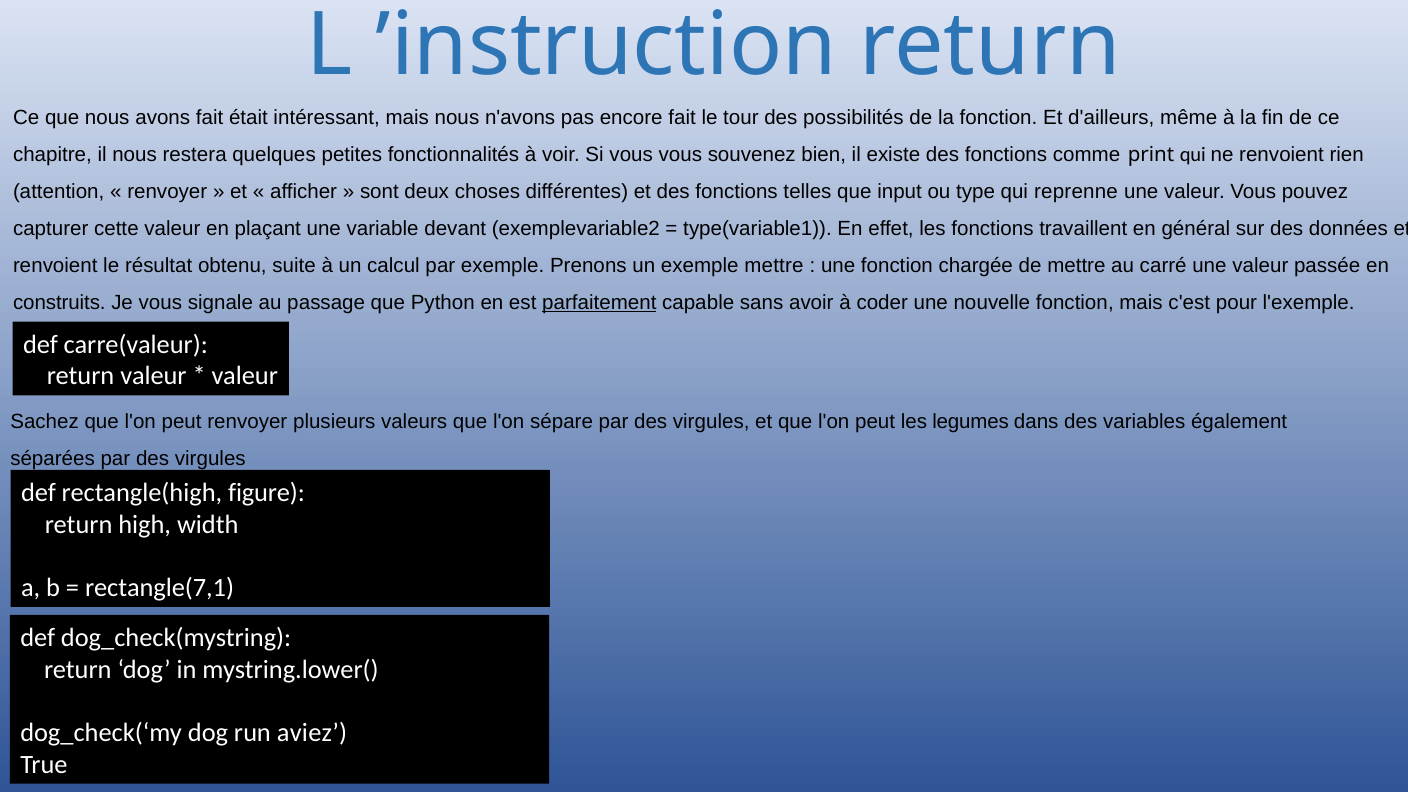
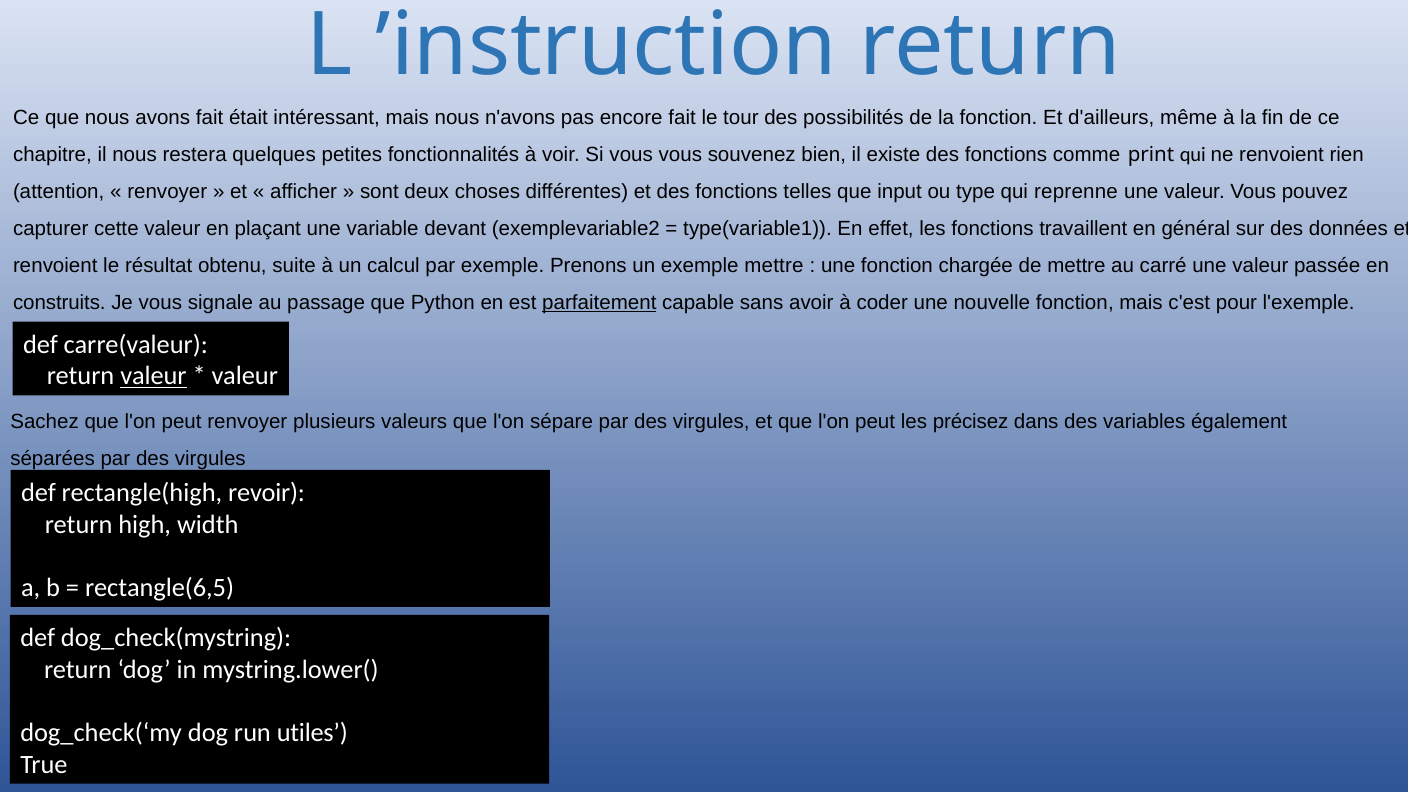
valeur underline: none -> present (154, 376)
legumes: legumes -> précisez (971, 422)
figure: figure -> revoir (267, 493)
rectangle(7,1: rectangle(7,1 -> rectangle(6,5 (160, 588)
aviez: aviez -> utiles (312, 733)
